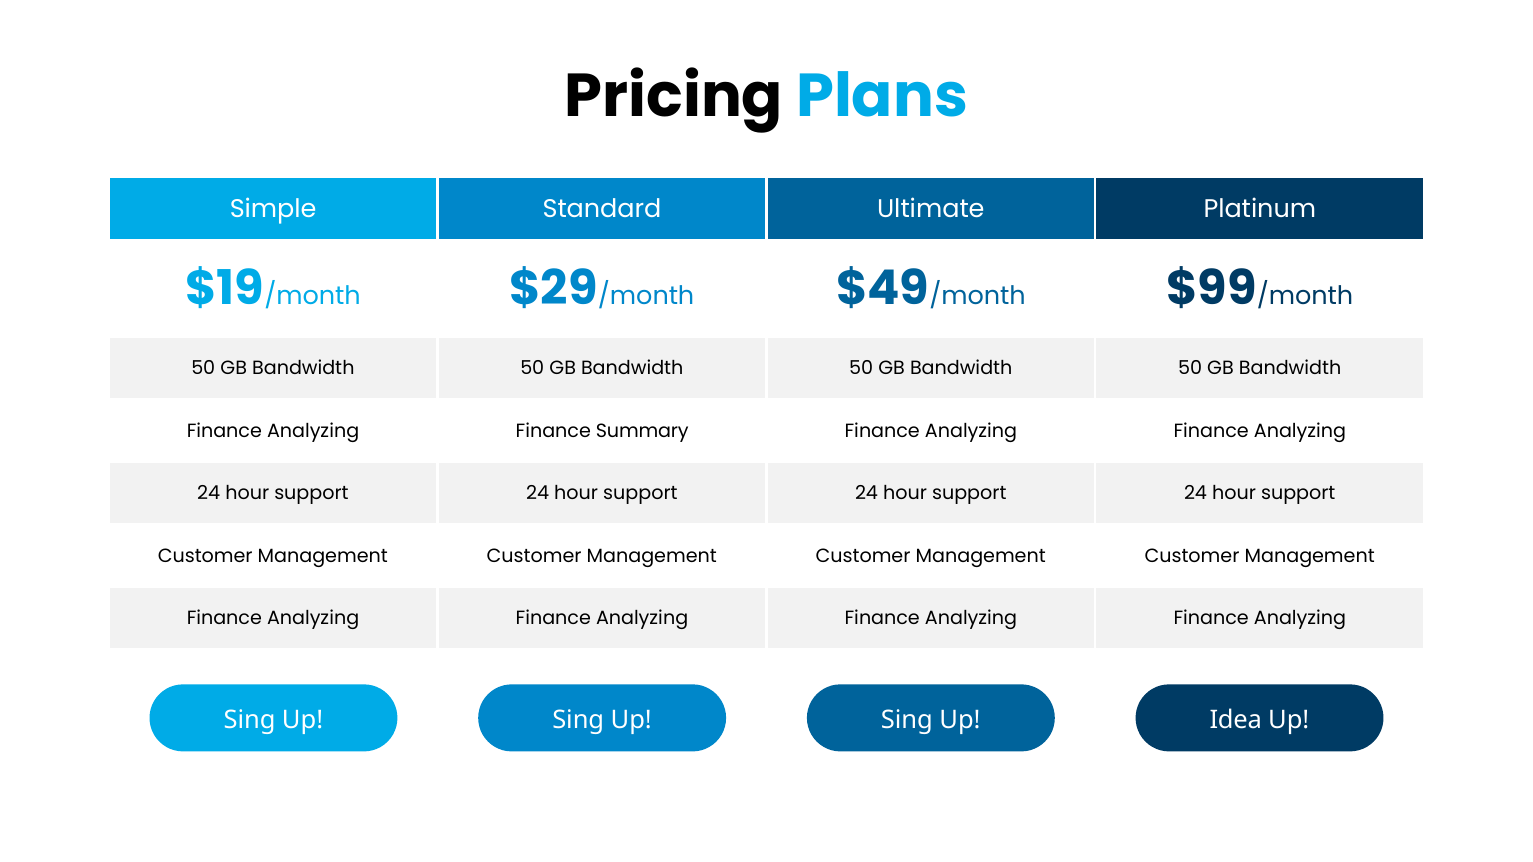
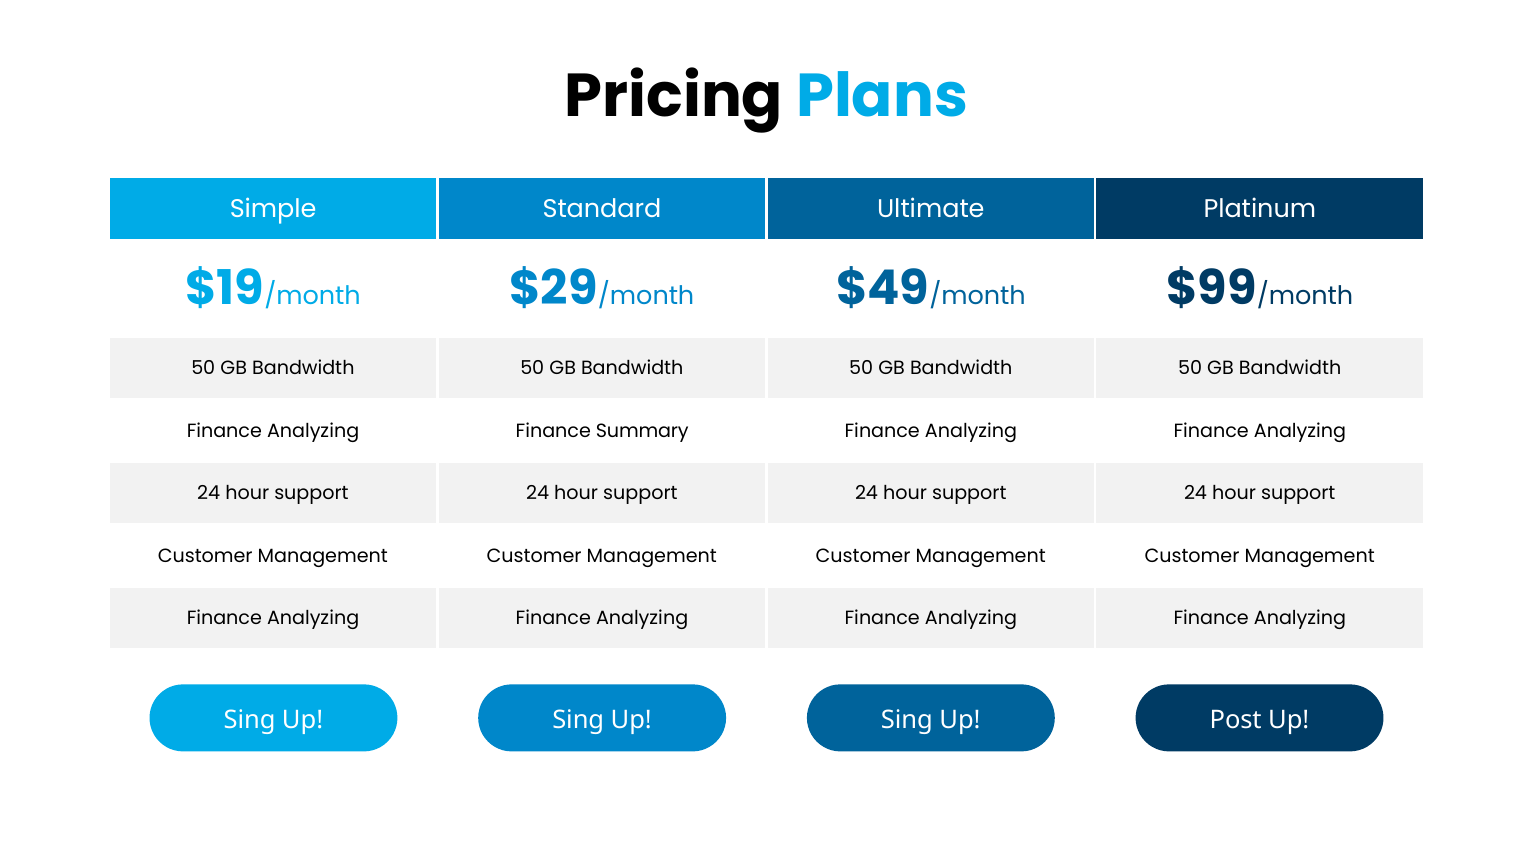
Idea: Idea -> Post (1236, 720)
